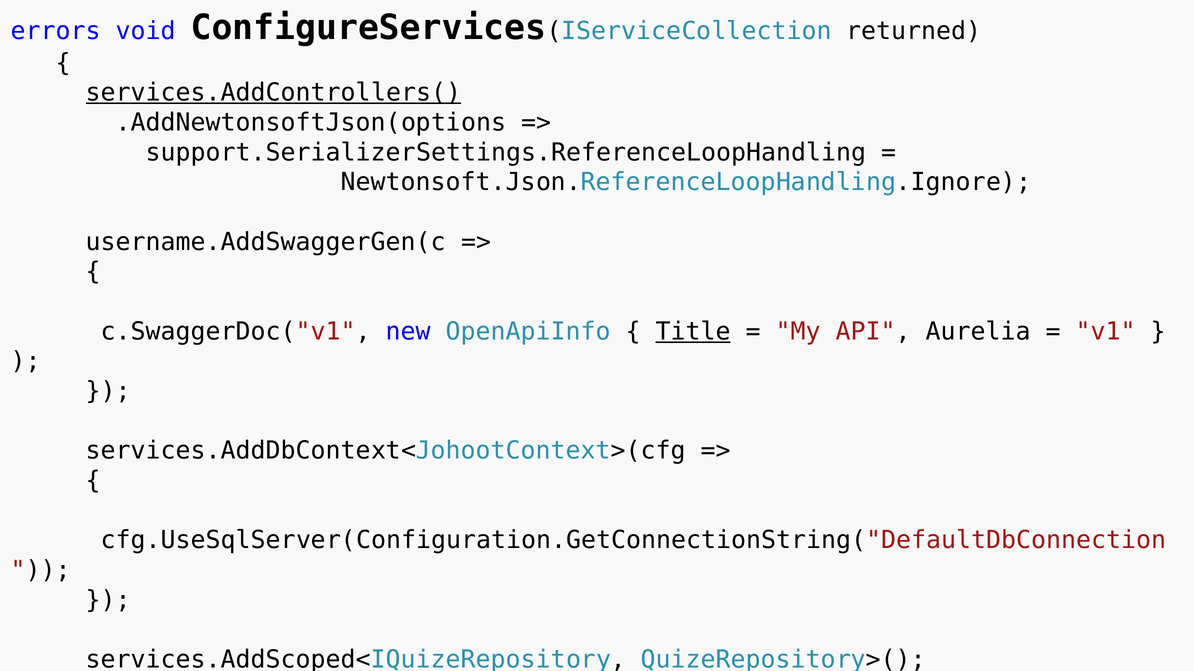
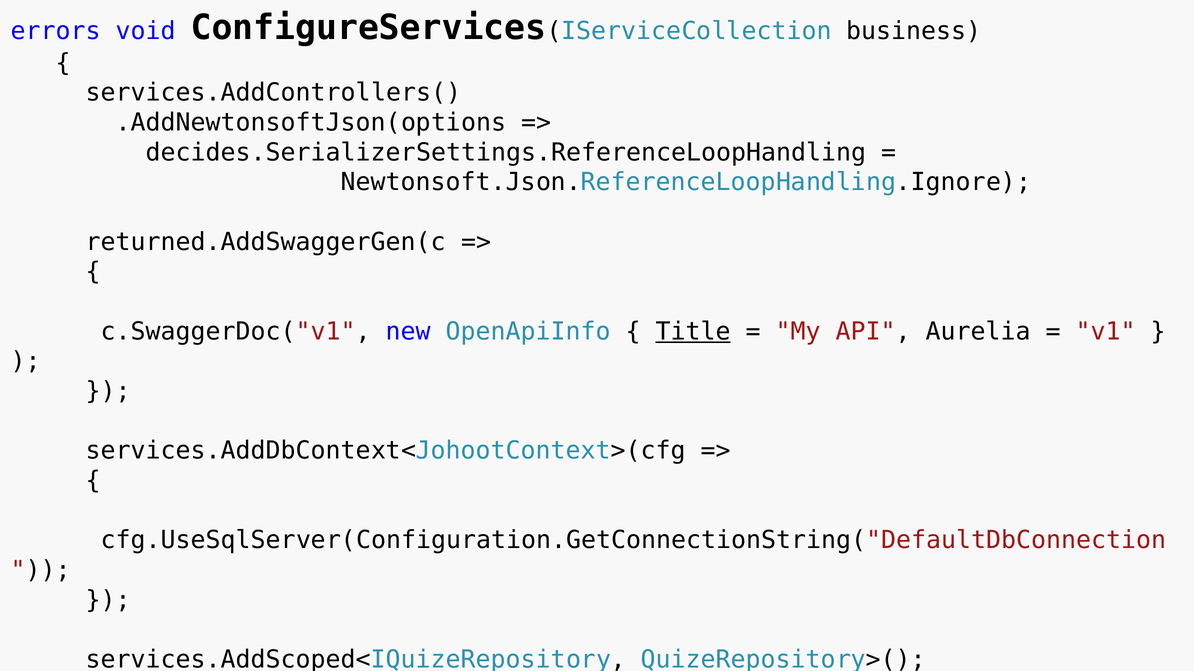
returned: returned -> business (914, 31)
services.AddControllers( underline: present -> none (273, 93)
support.SerializerSettings.ReferenceLoopHandling: support.SerializerSettings.ReferenceLoopHandling -> decides.SerializerSettings.ReferenceLoopHandling (506, 152)
username.AddSwaggerGen(c: username.AddSwaggerGen(c -> returned.AddSwaggerGen(c (266, 242)
